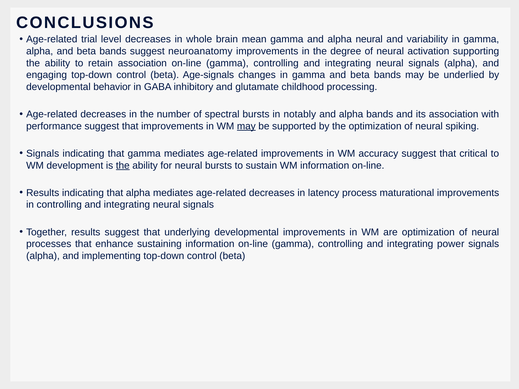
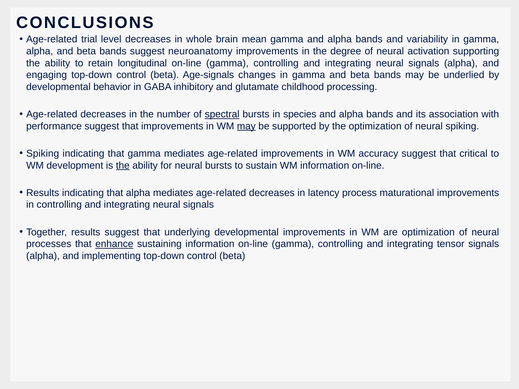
gamma and alpha neural: neural -> bands (369, 39)
retain association: association -> longitudinal (142, 63)
spectral underline: none -> present (222, 114)
notably: notably -> species (300, 114)
Signals: Signals -> Spiking (43, 154)
enhance underline: none -> present (114, 244)
power: power -> tensor (451, 244)
